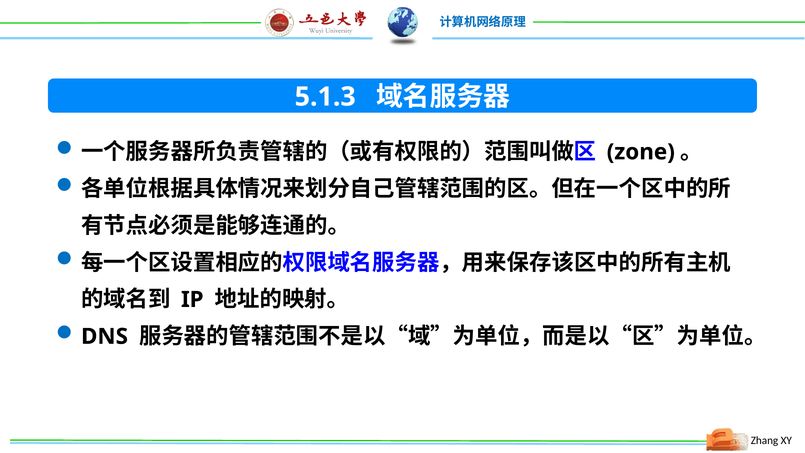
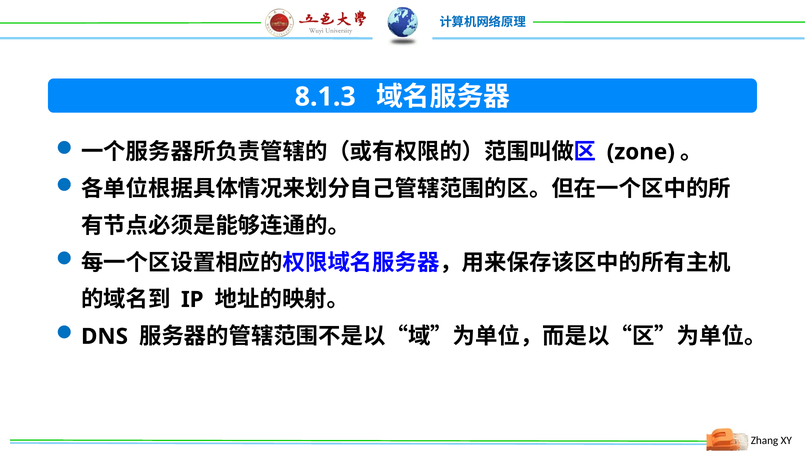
5.1.3: 5.1.3 -> 8.1.3 (325, 97)
